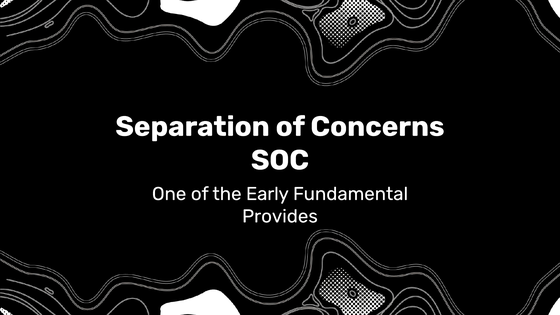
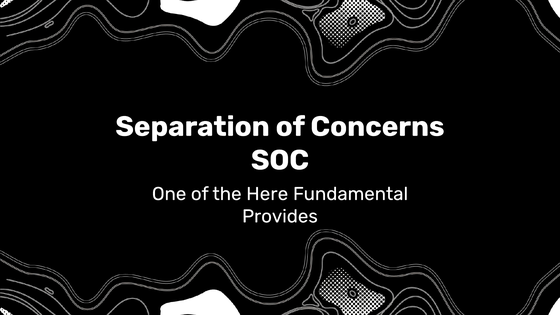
Early: Early -> Here (267, 194)
